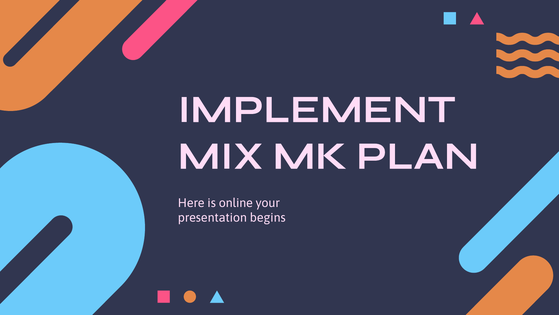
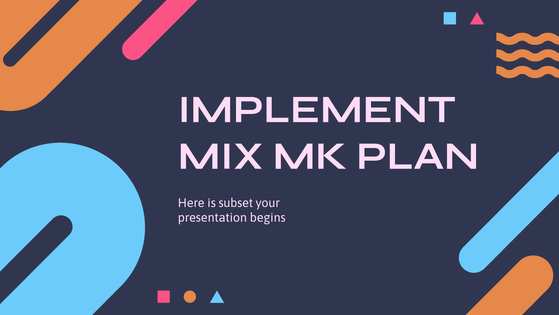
online: online -> subset (236, 203)
